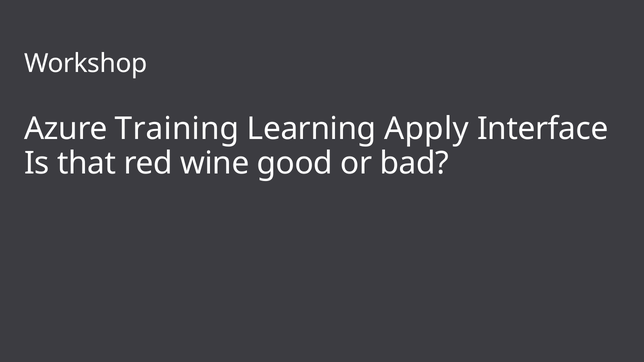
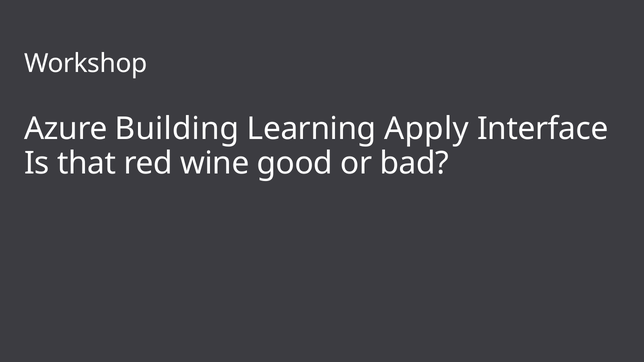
Training: Training -> Building (177, 129)
